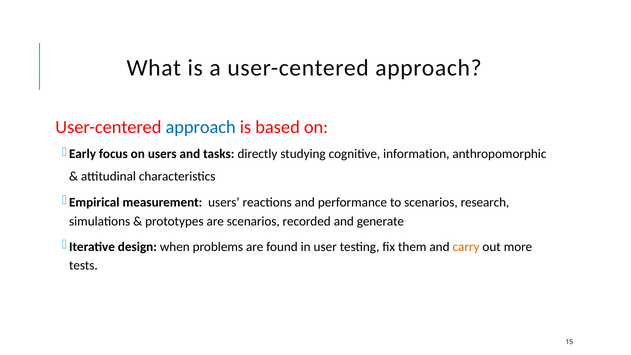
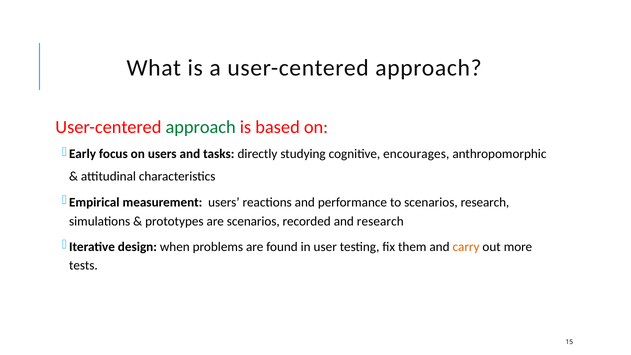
approach colour: blue -> green (201, 127)
information: information -> encourages (416, 154)
and generate: generate -> research (380, 221)
